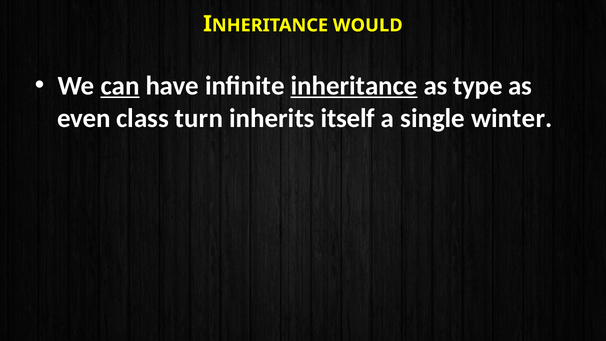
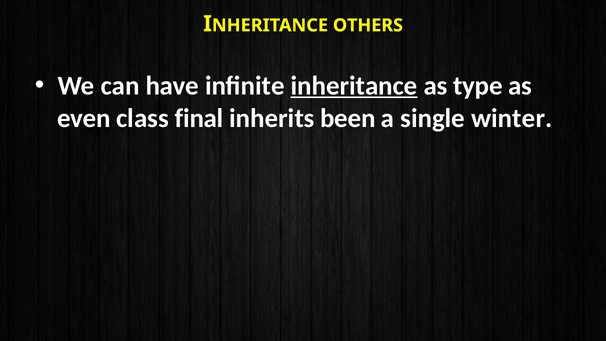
WOULD: WOULD -> OTHERS (368, 25)
can underline: present -> none (120, 86)
turn: turn -> final (199, 118)
itself: itself -> been (348, 118)
